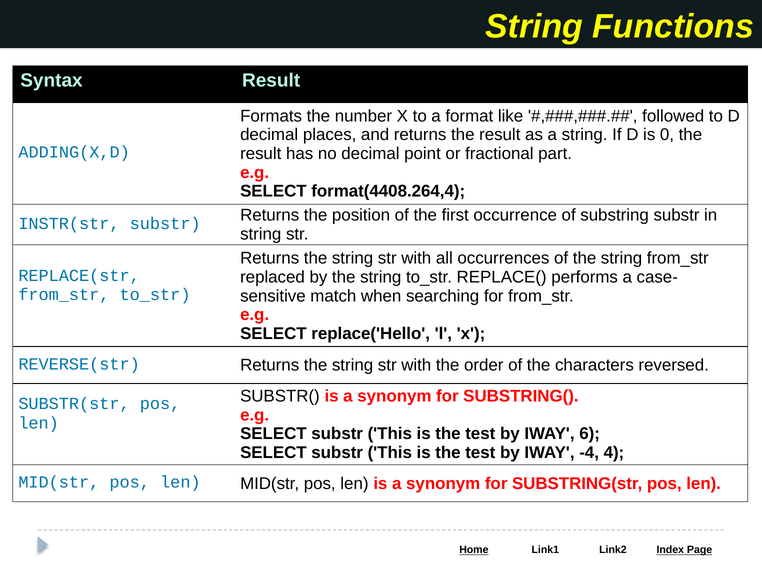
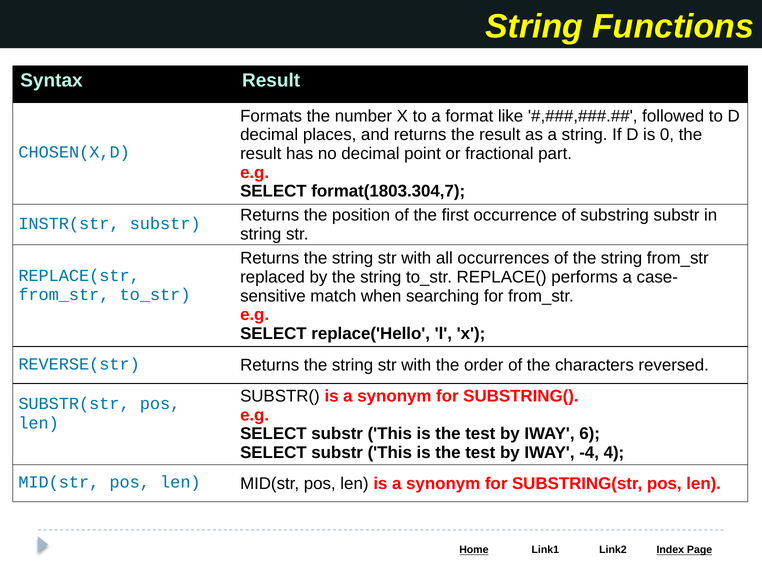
ADDING(X,D: ADDING(X,D -> CHOSEN(X,D (74, 152)
format(4408.264,4: format(4408.264,4 -> format(1803.304,7 (388, 191)
